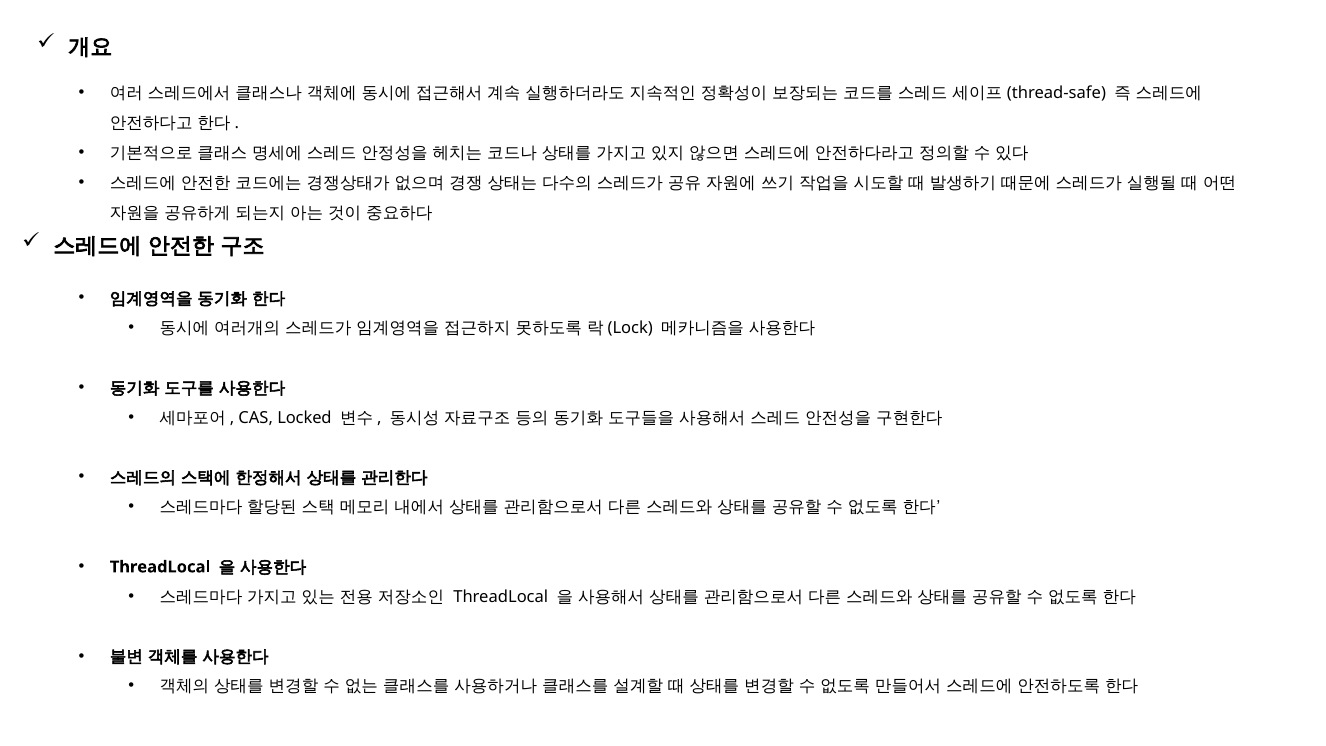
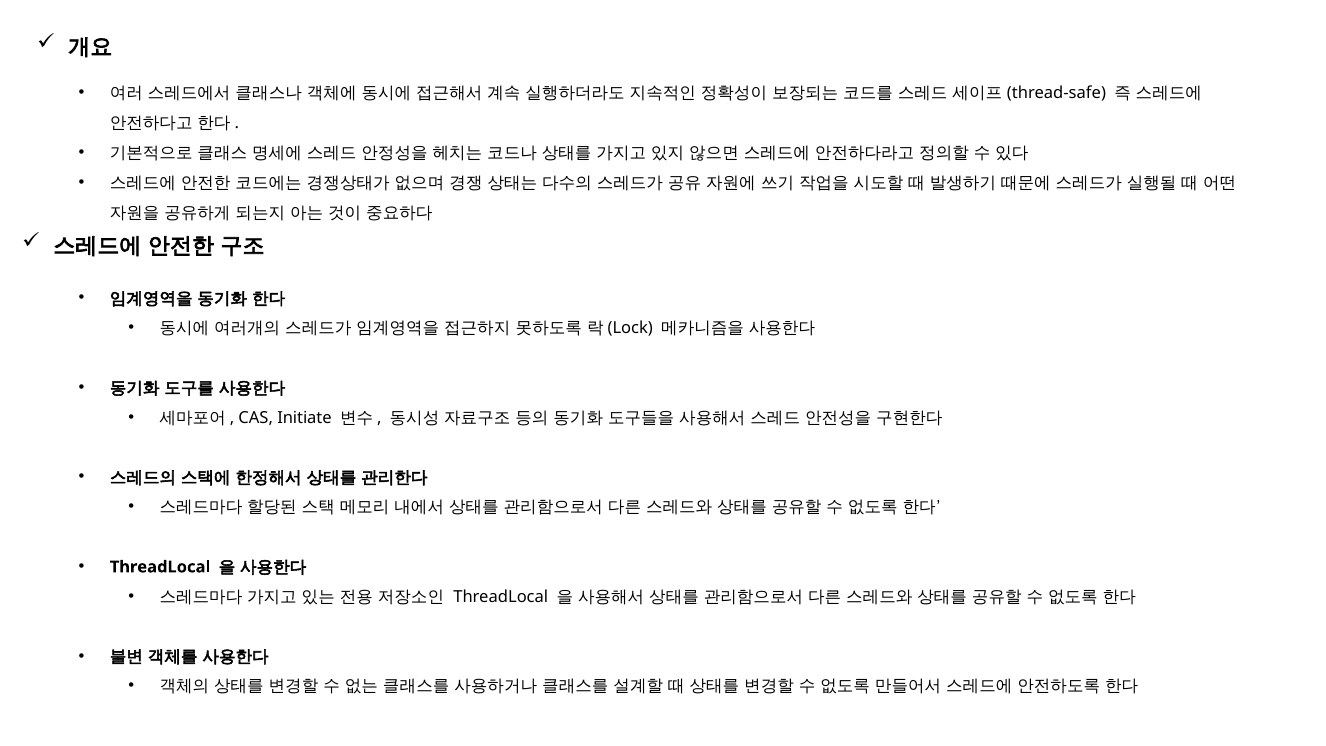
Locked: Locked -> Initiate (304, 418)
